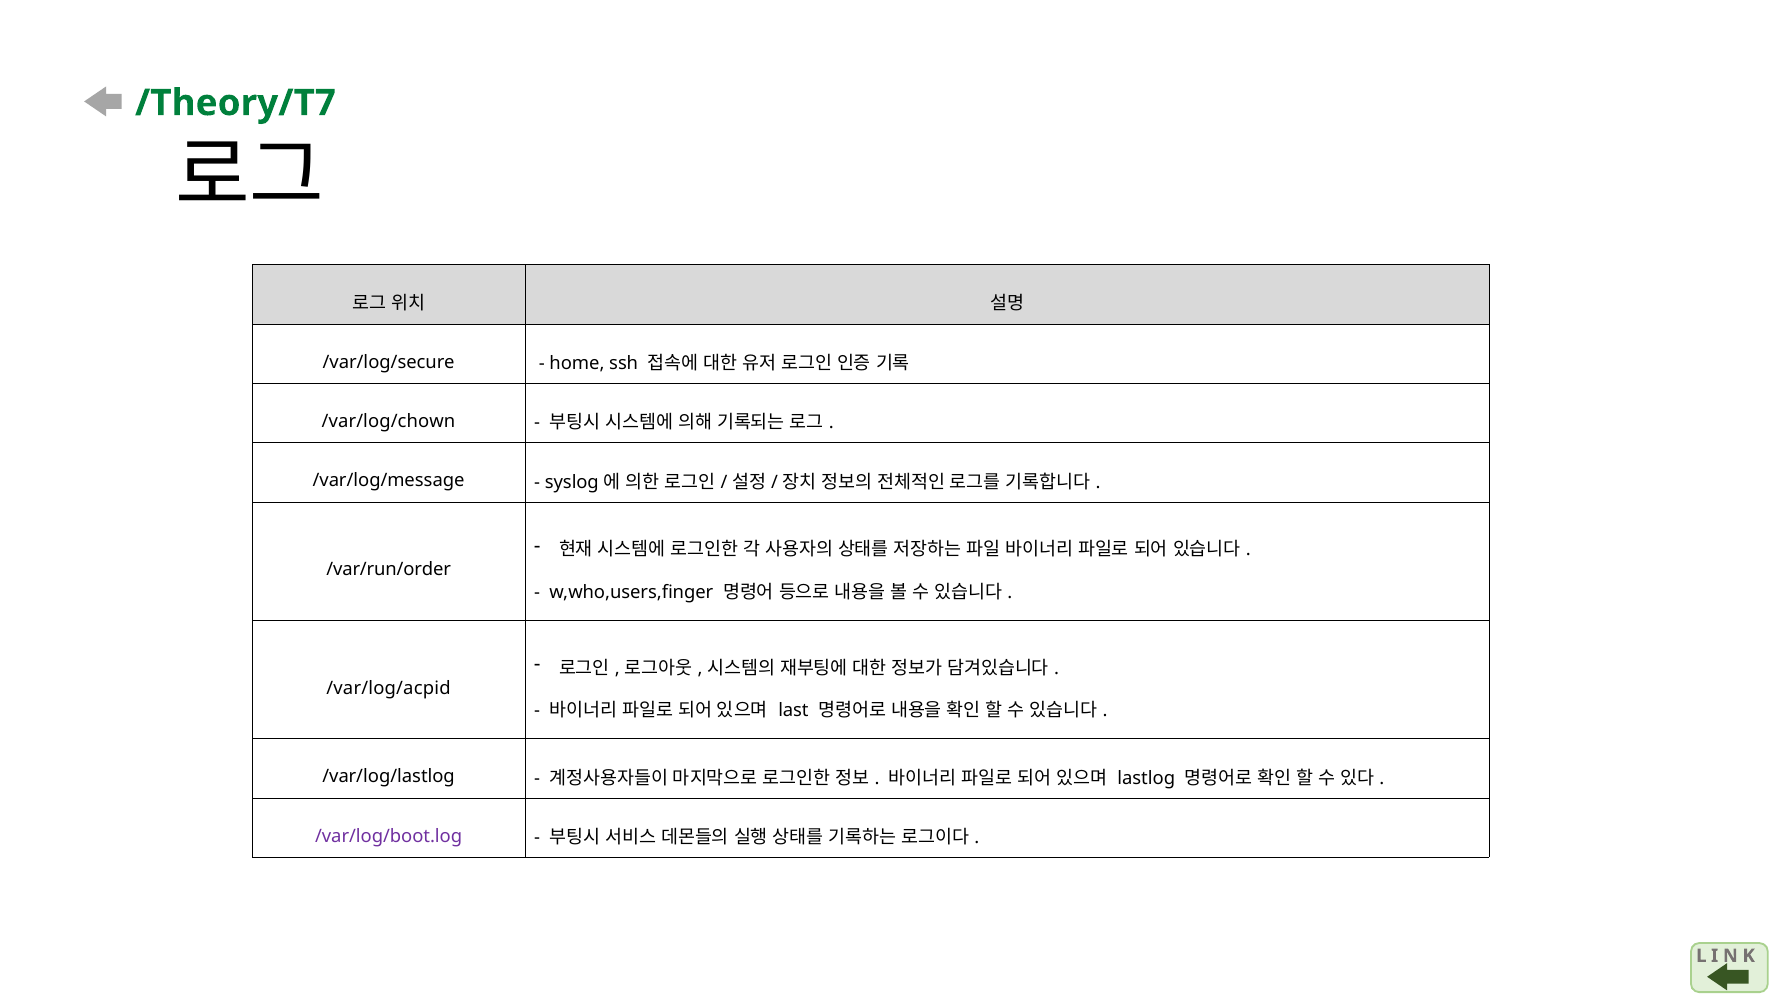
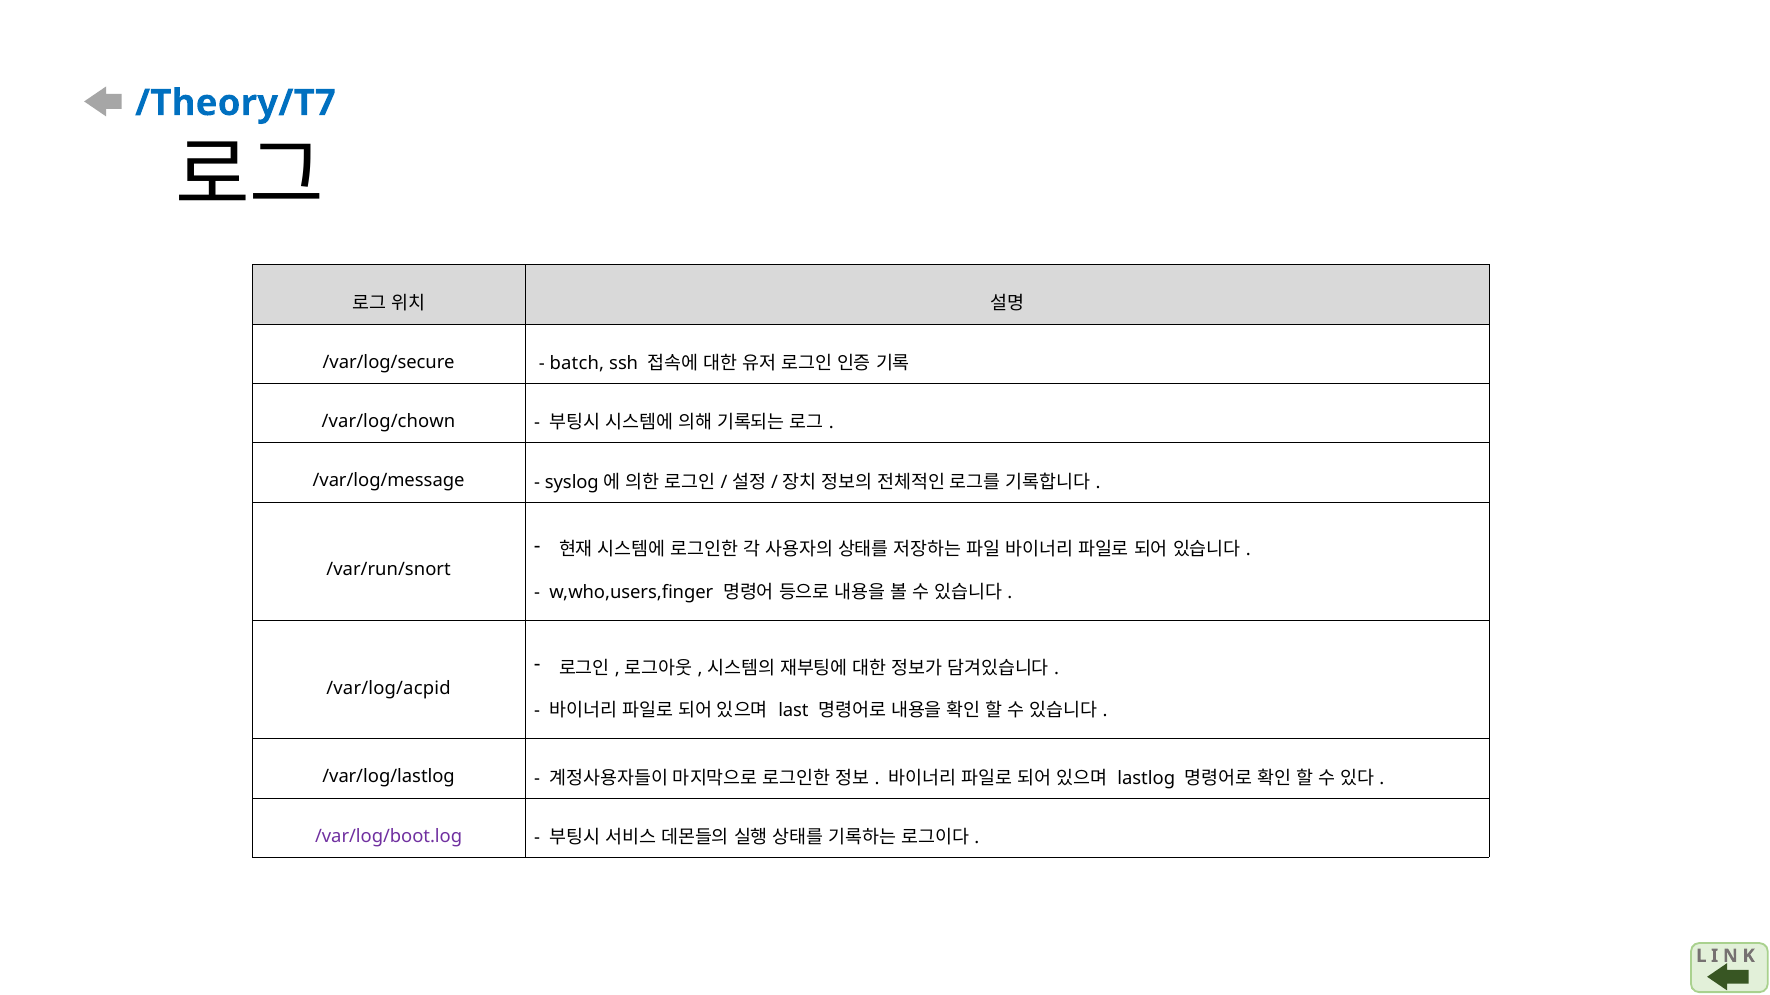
/Theory/T7 colour: green -> blue (235, 103)
home: home -> batch (577, 364)
/var/run/order: /var/run/order -> /var/run/snort (389, 570)
